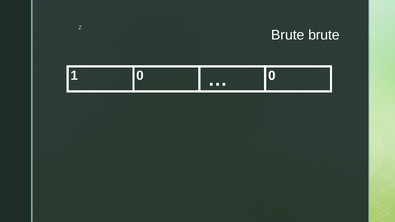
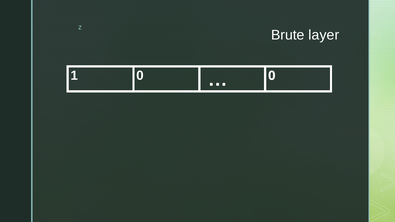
Brute brute: brute -> layer (324, 35)
